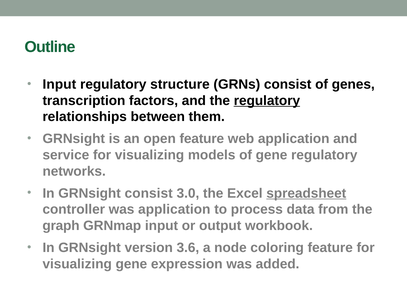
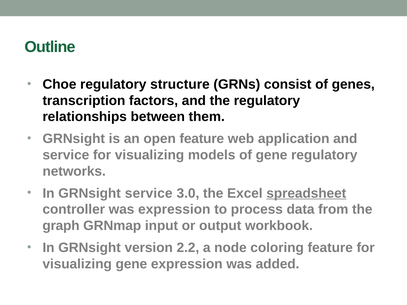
Input: Input -> Choe (59, 84)
regulatory underline: present -> none (267, 101)
GRNsight consist: consist -> service (149, 193)
was application: application -> expression (174, 210)
3.6: 3.6 -> 2.2 (188, 248)
